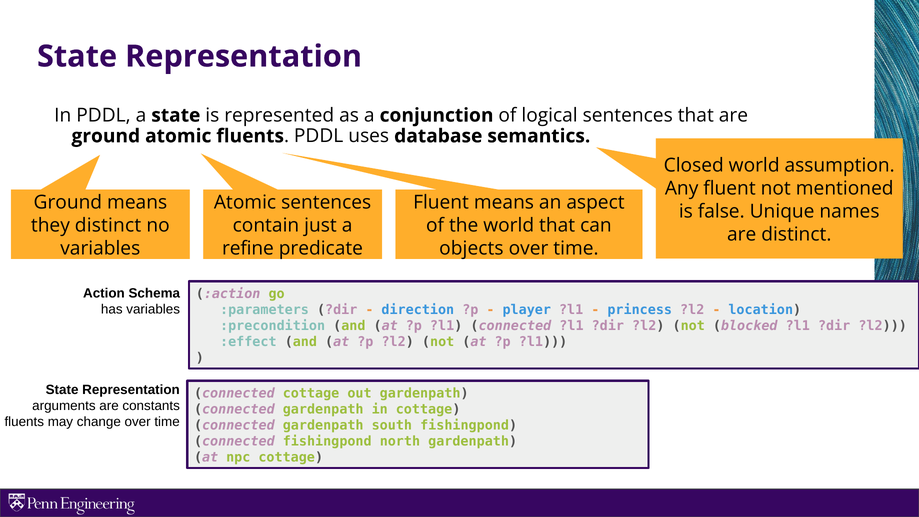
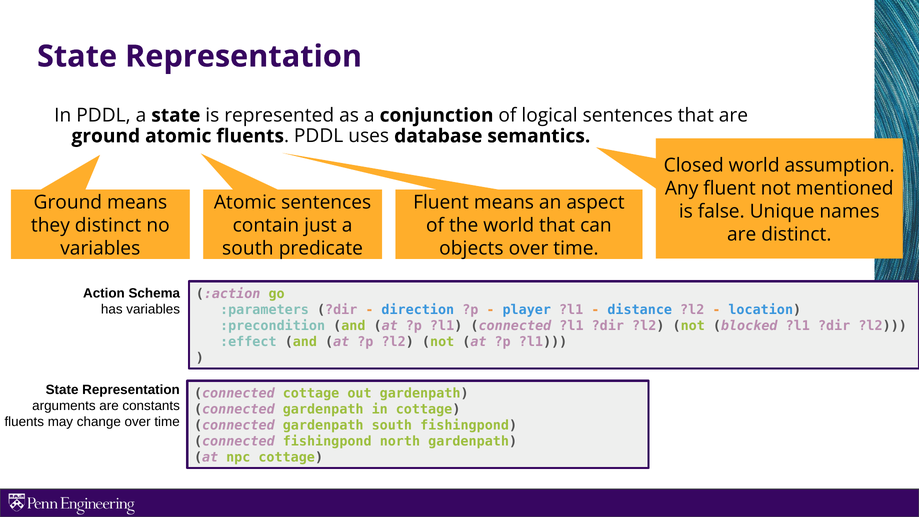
refine: refine -> south (248, 249)
princess: princess -> distance (640, 310)
